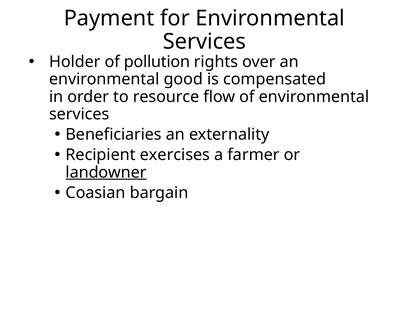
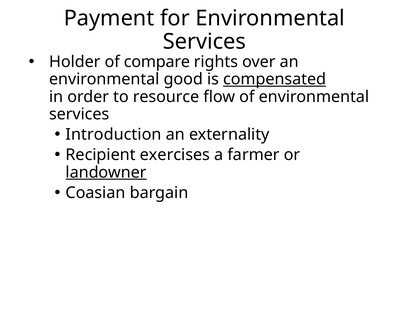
pollution: pollution -> compare (157, 62)
compensated underline: none -> present (275, 79)
Beneficiaries: Beneficiaries -> Introduction (114, 134)
